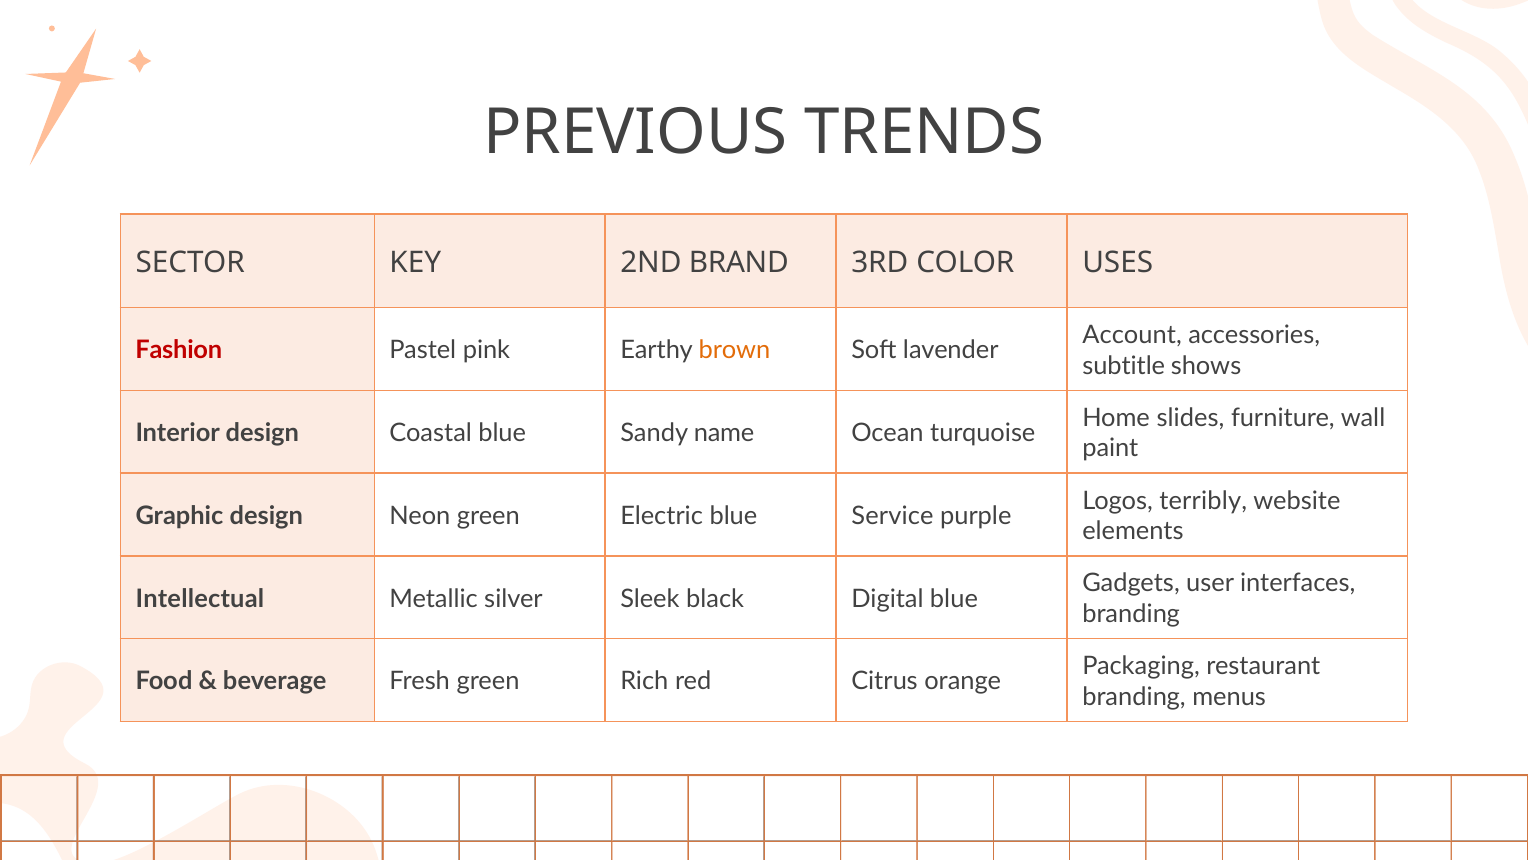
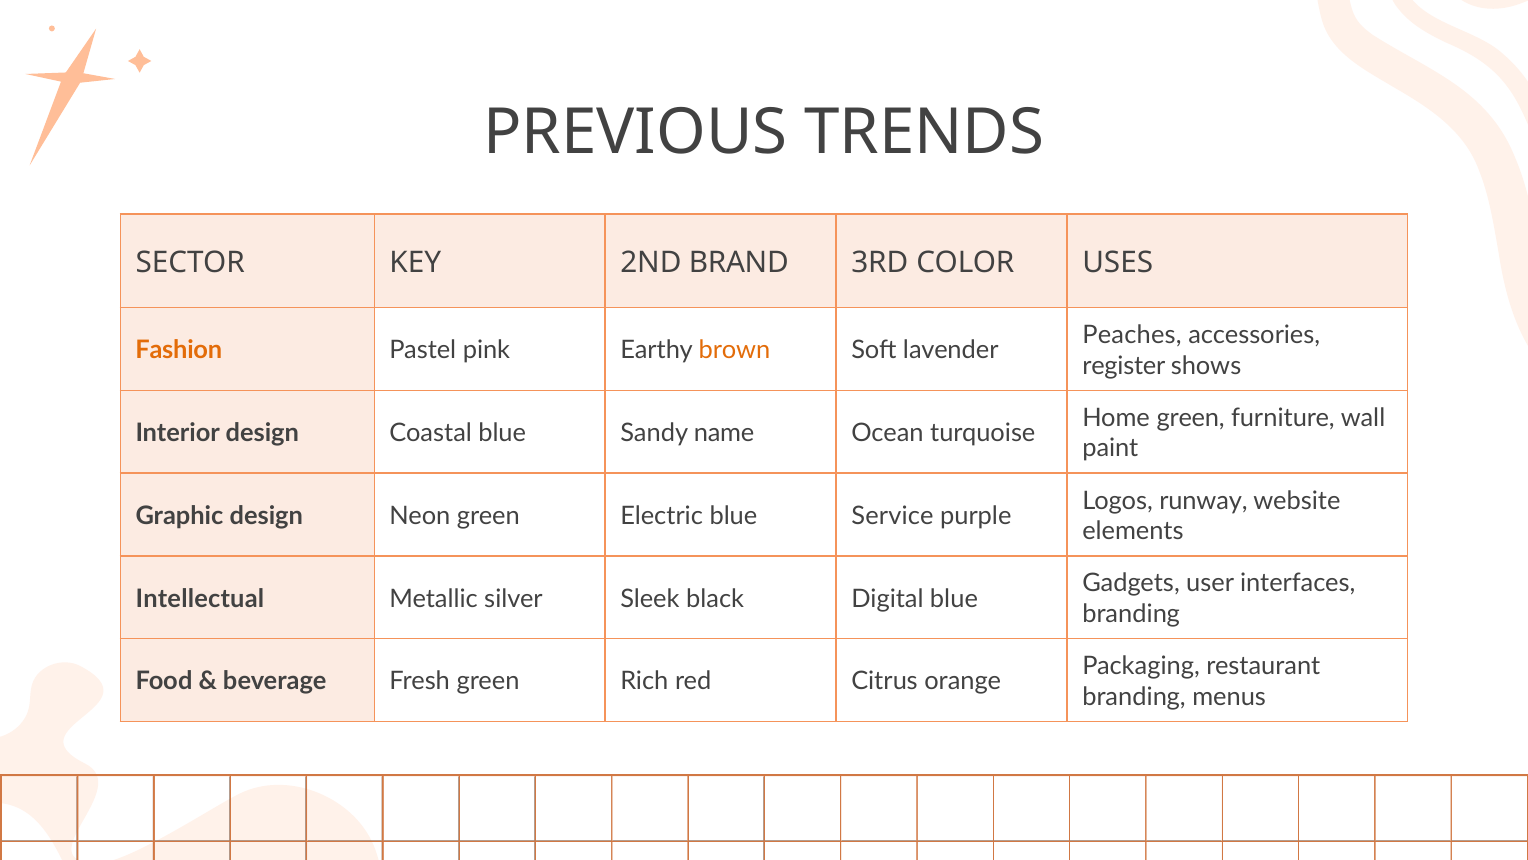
Account: Account -> Peaches (1132, 335)
Fashion colour: red -> orange (179, 350)
subtitle: subtitle -> register (1124, 366)
Home slides: slides -> green (1191, 418)
terribly: terribly -> runway (1203, 500)
